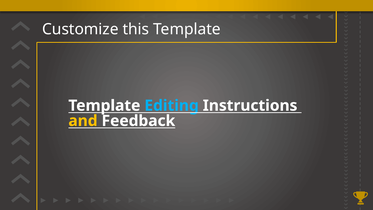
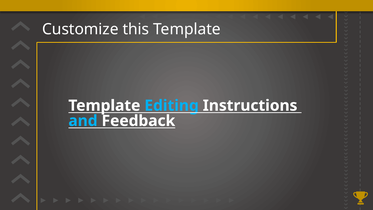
and colour: yellow -> light blue (83, 121)
